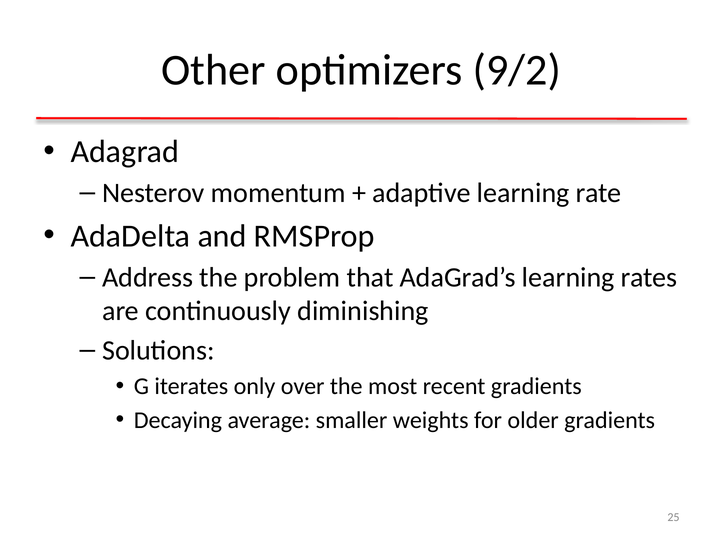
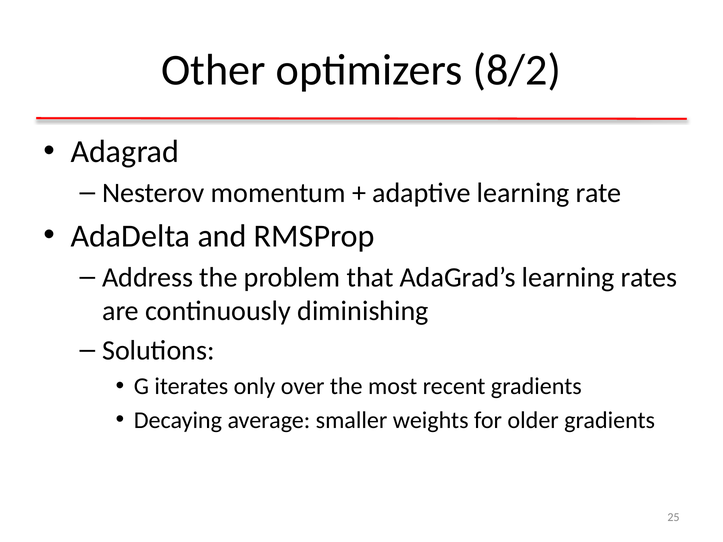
9/2: 9/2 -> 8/2 (517, 70)
